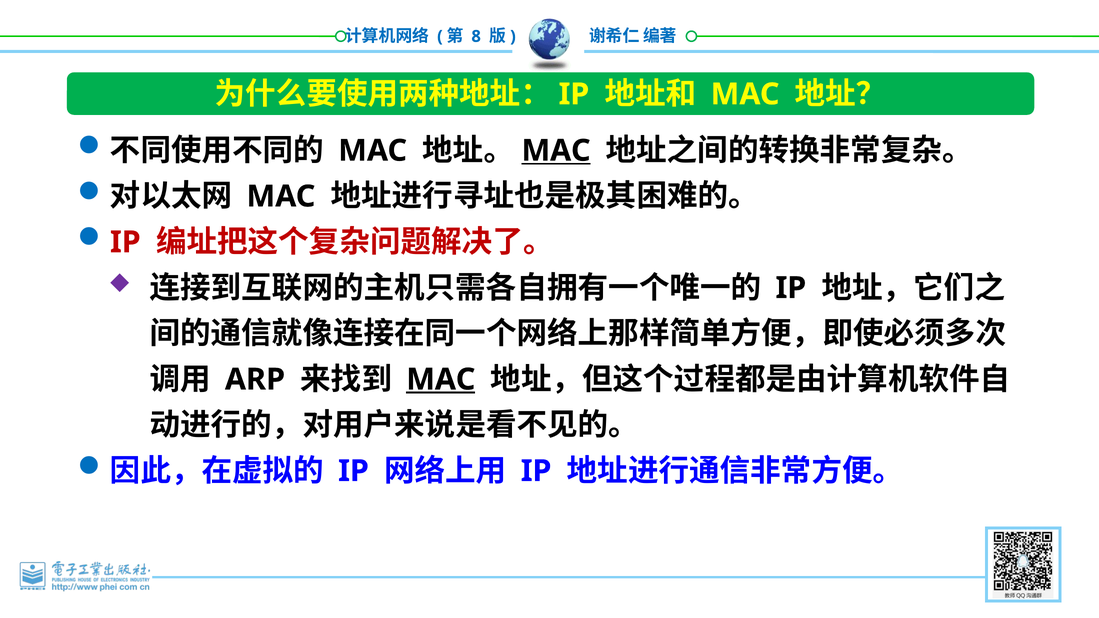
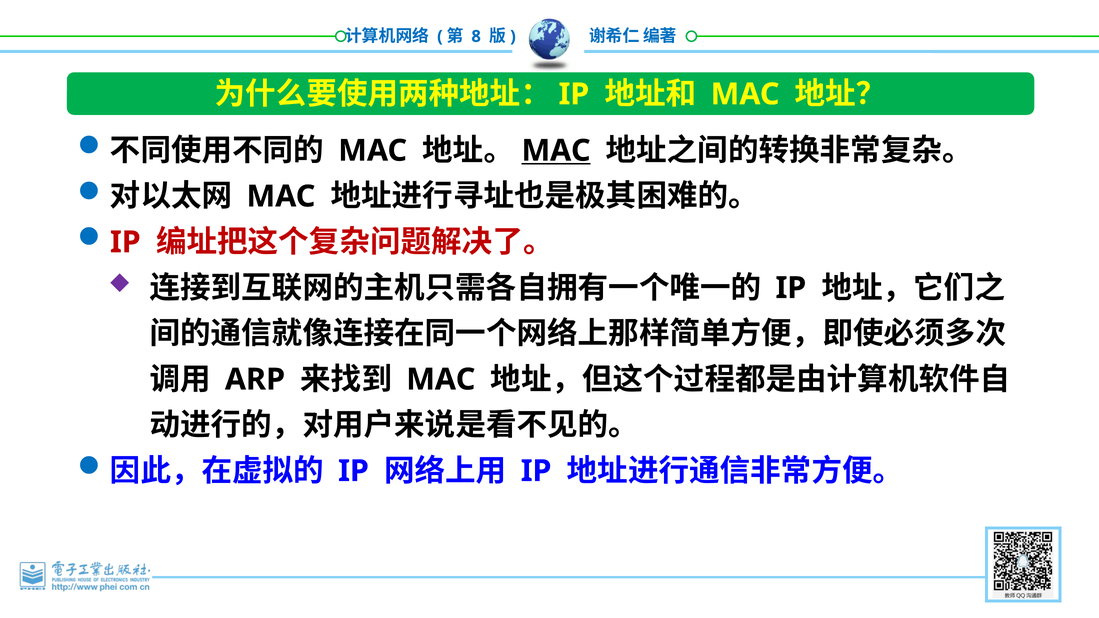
MAC underline: present -> none (441, 380)
